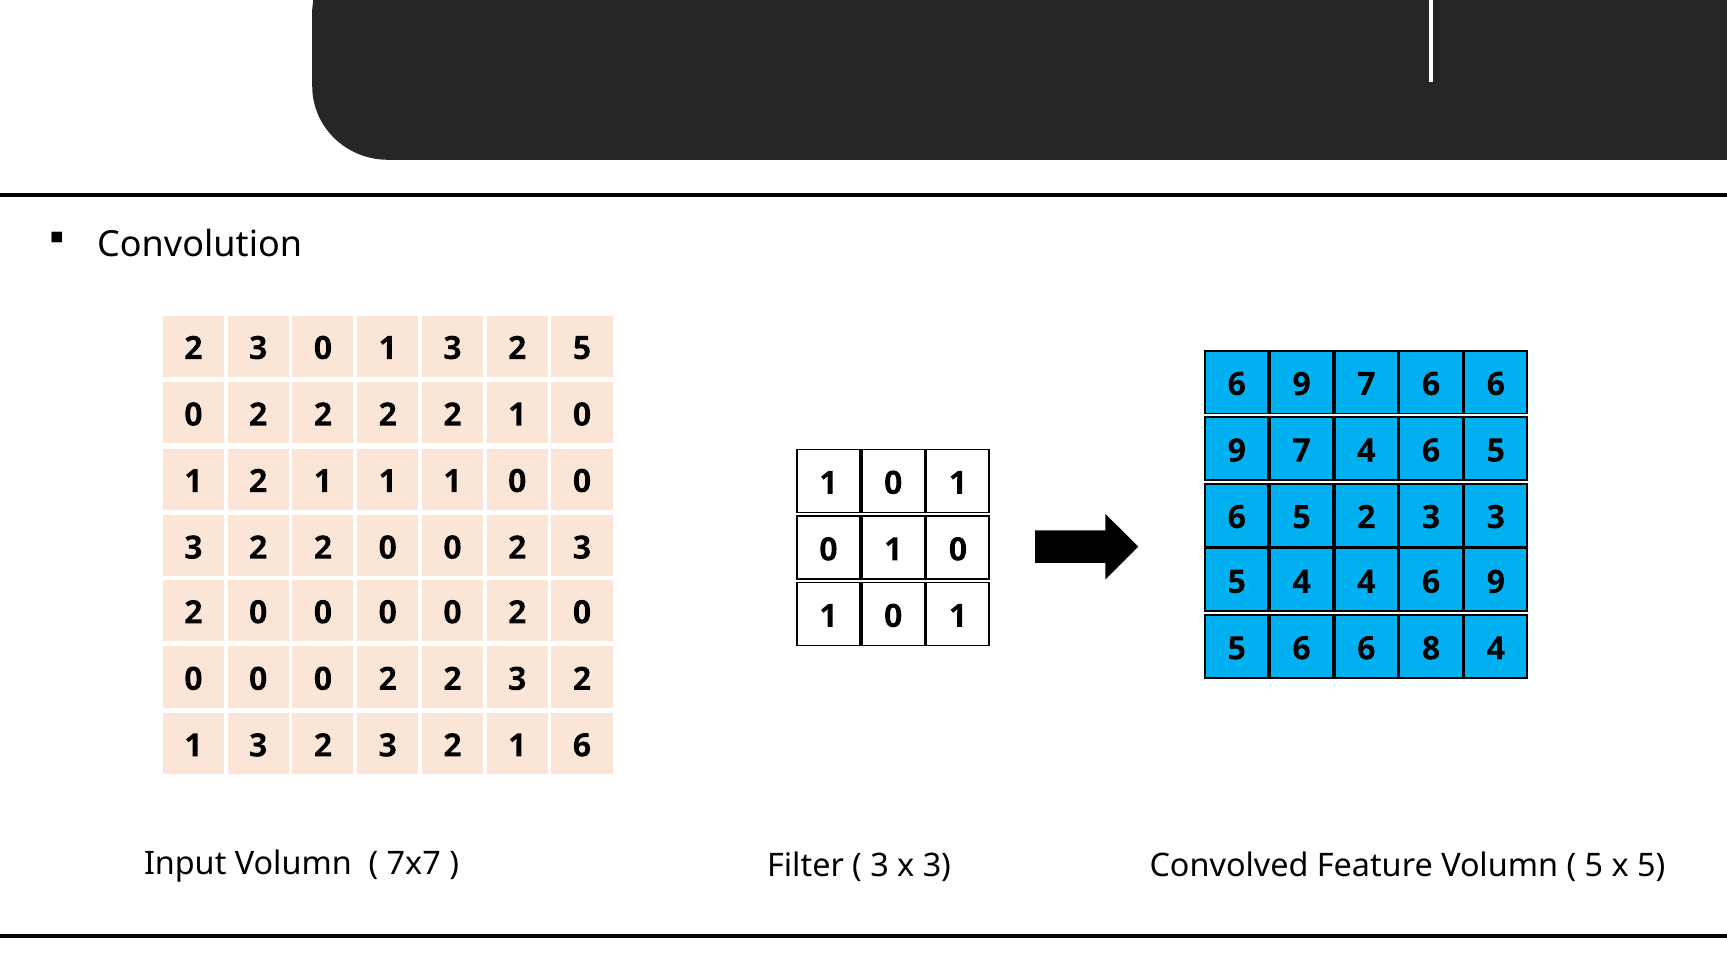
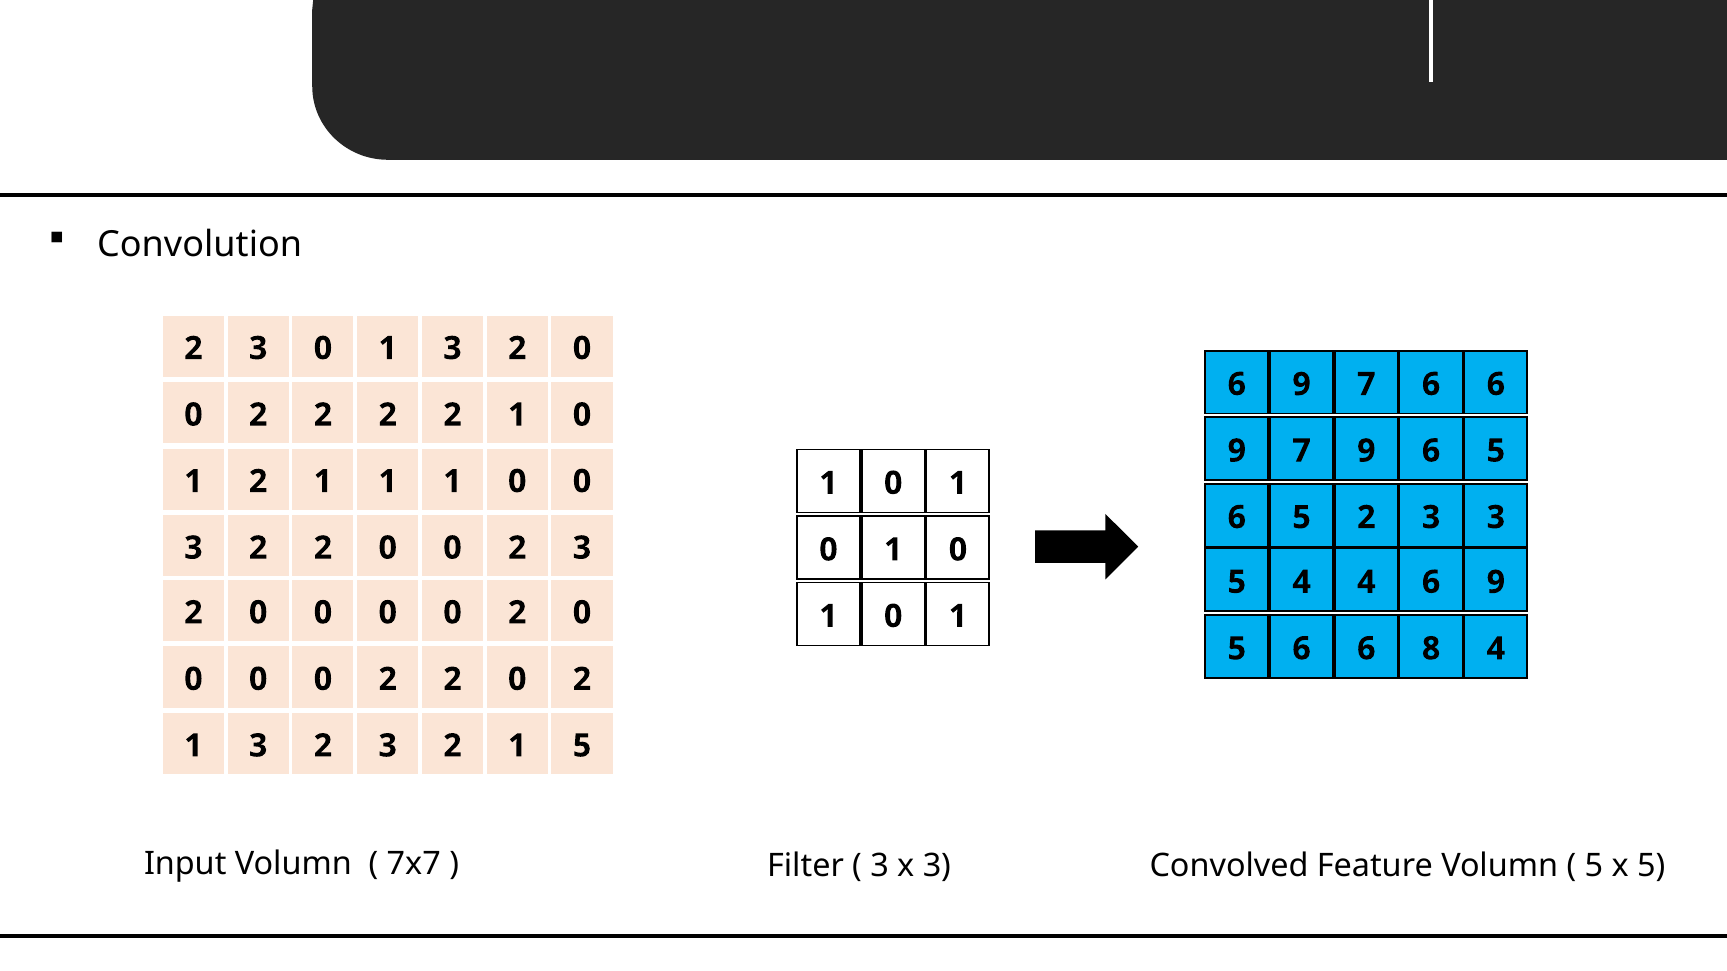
1 3 2 5: 5 -> 0 (582, 349)
7 4: 4 -> 9 (1366, 451)
0 2 2 3: 3 -> 0 (517, 680)
1 6: 6 -> 5 (582, 746)
